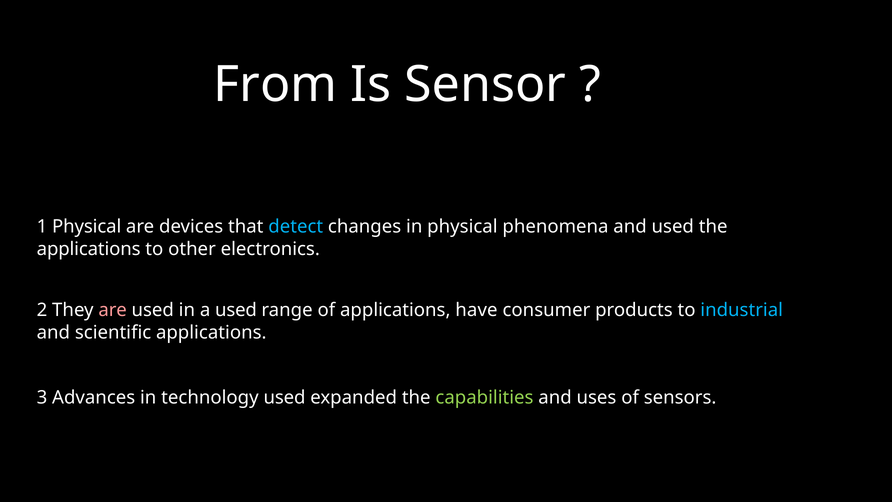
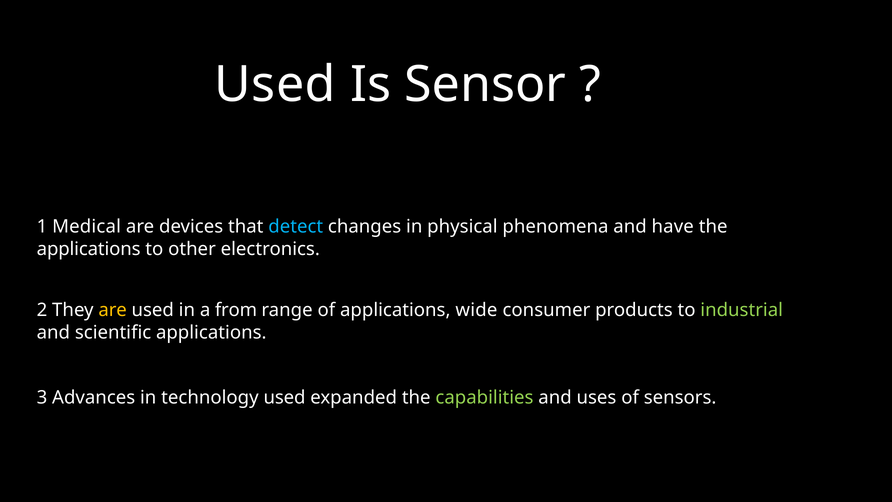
From: From -> Used (275, 85)
1 Physical: Physical -> Medical (87, 227)
and used: used -> have (673, 227)
are colour: pink -> yellow (113, 310)
a used: used -> from (236, 310)
have: have -> wide (476, 310)
industrial colour: light blue -> light green (742, 310)
